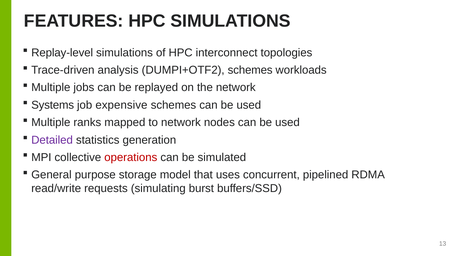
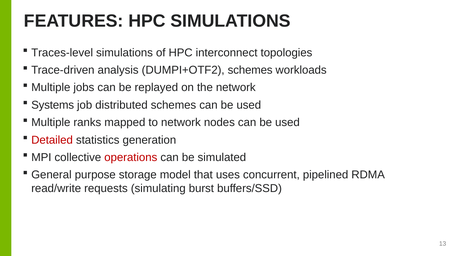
Replay-level: Replay-level -> Traces-level (62, 53)
expensive: expensive -> distributed (122, 105)
Detailed colour: purple -> red (52, 140)
